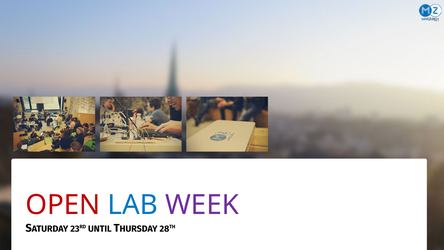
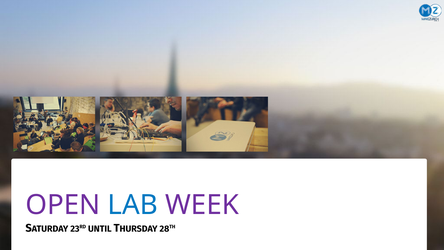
OPEN colour: red -> purple (63, 205)
